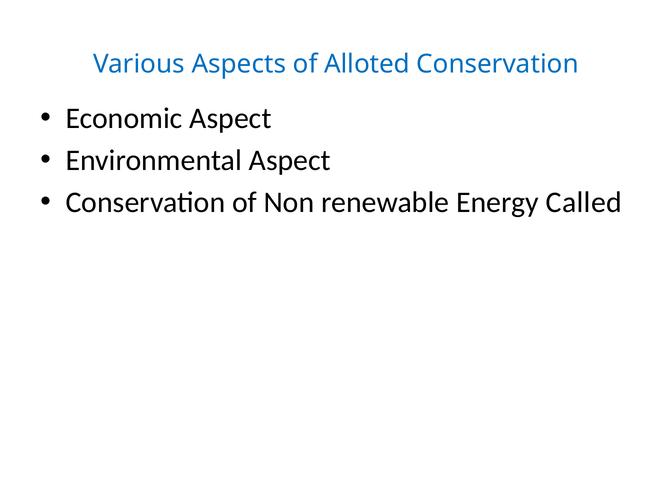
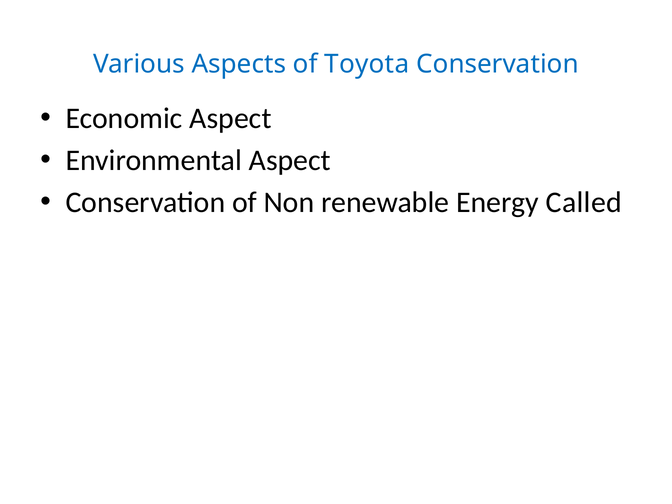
Alloted: Alloted -> Toyota (367, 64)
